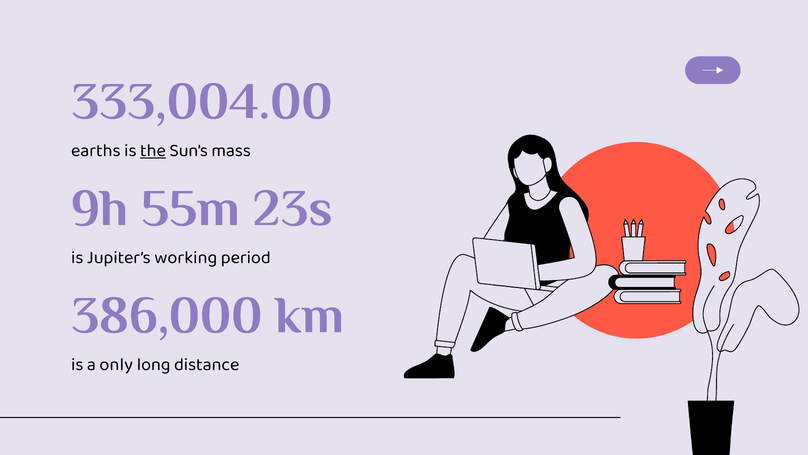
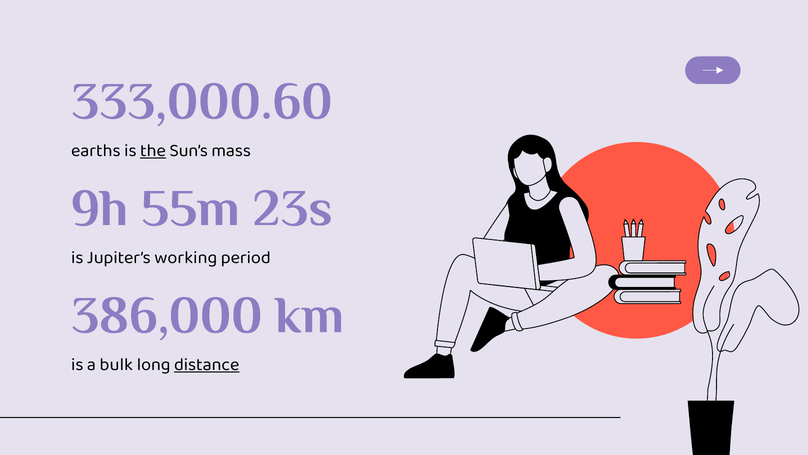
333,004.00: 333,004.00 -> 333,000.60 (202, 101)
only: only -> bulk (116, 364)
distance underline: none -> present (207, 364)
